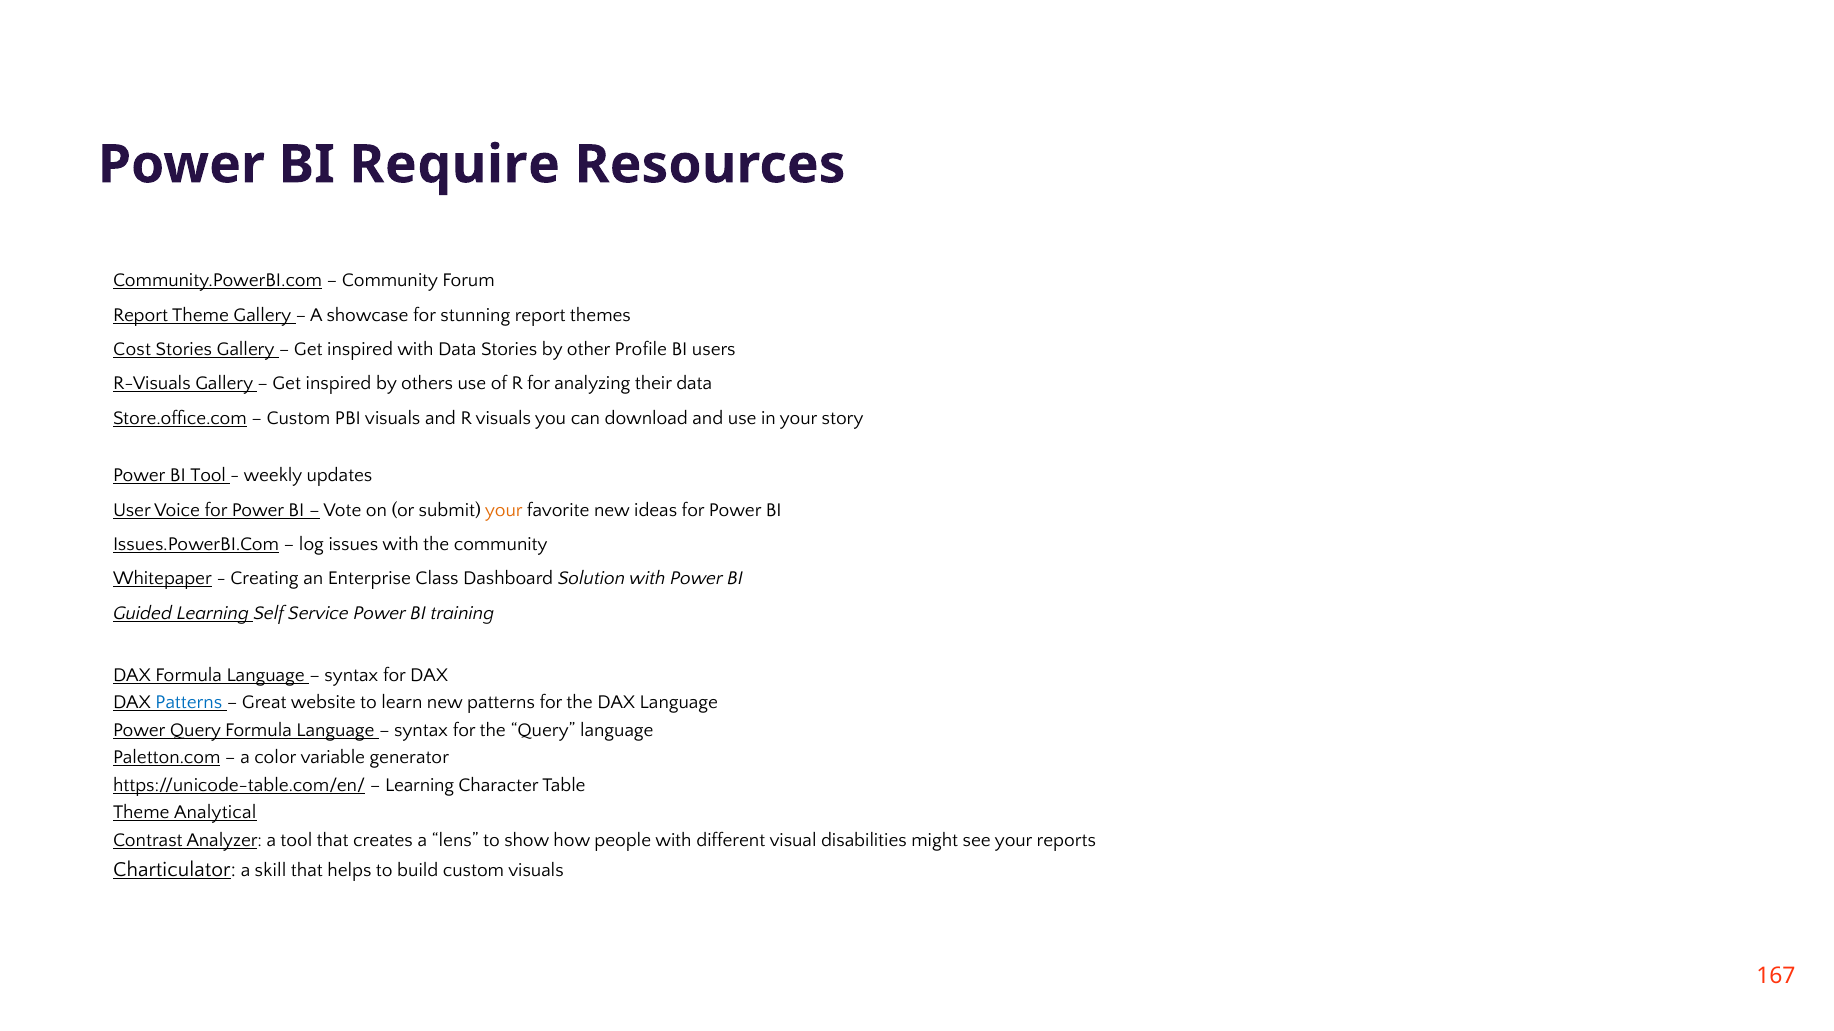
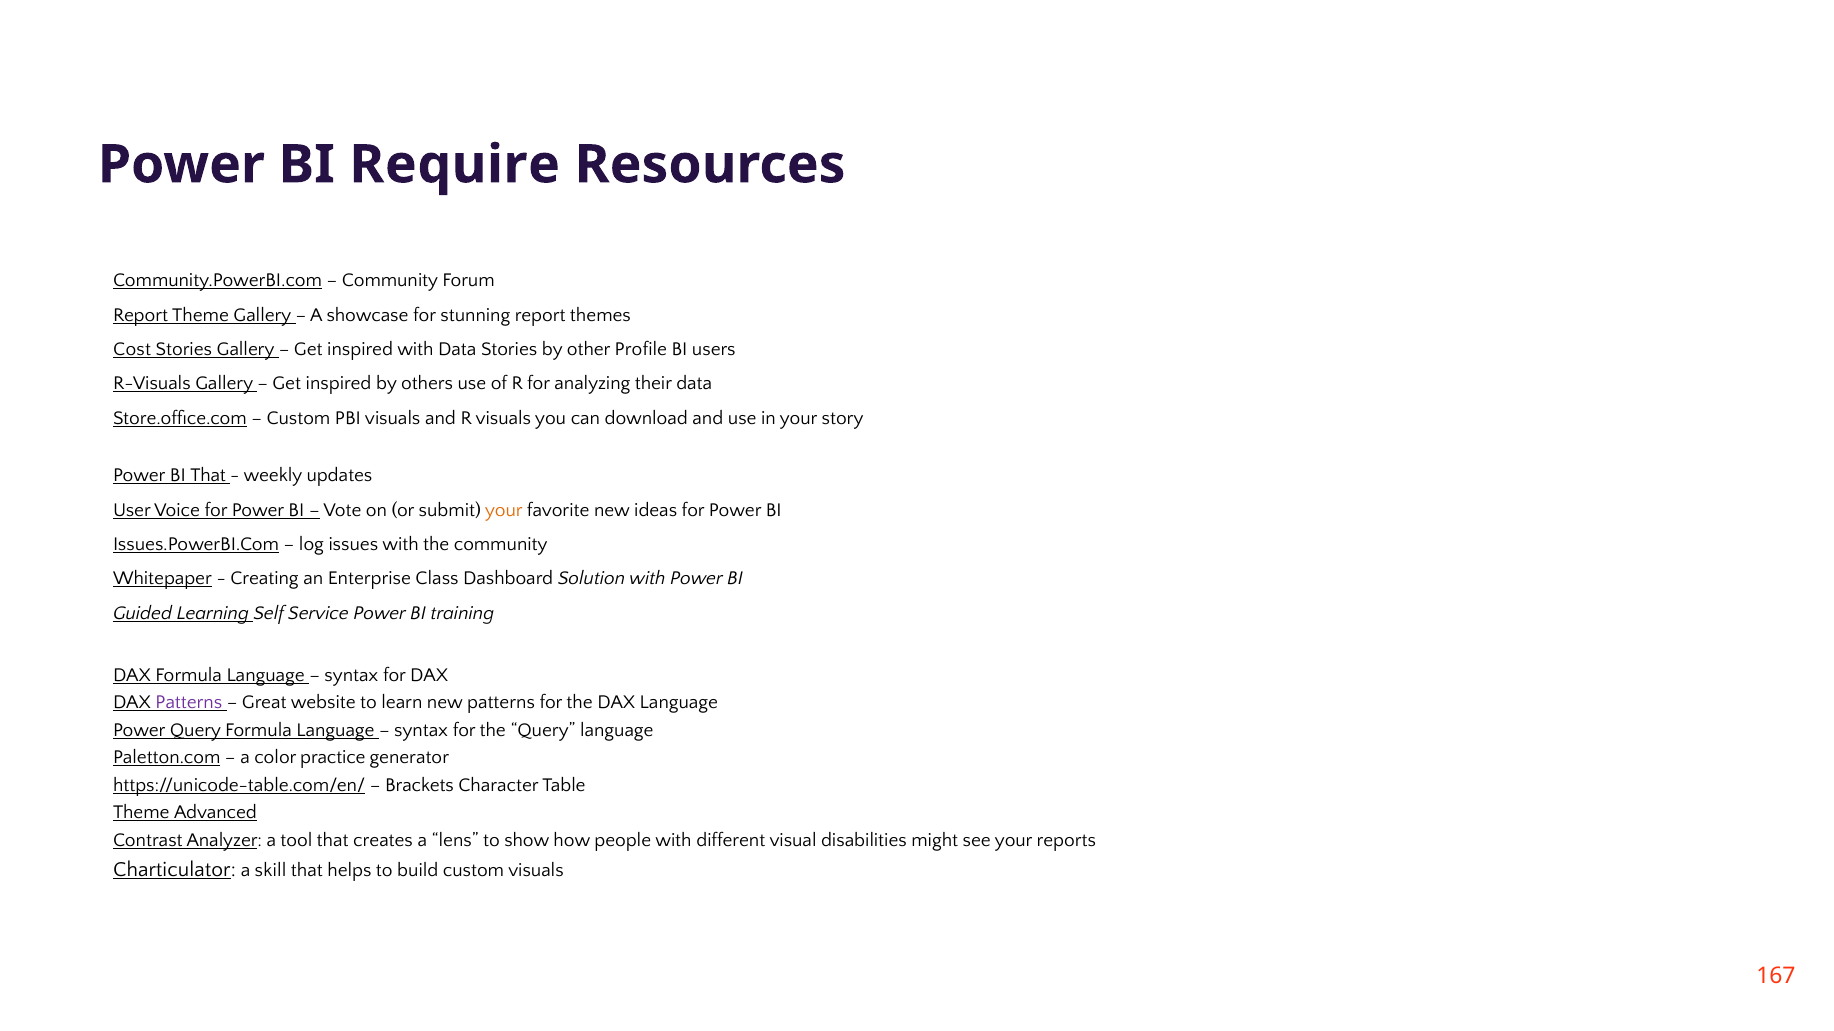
BI Tool: Tool -> That (208, 476)
Patterns colour: blue -> purple (189, 703)
variable: variable -> practice (333, 758)
Learning: Learning -> Brackets (420, 785)
Analytical: Analytical -> Advanced (215, 813)
